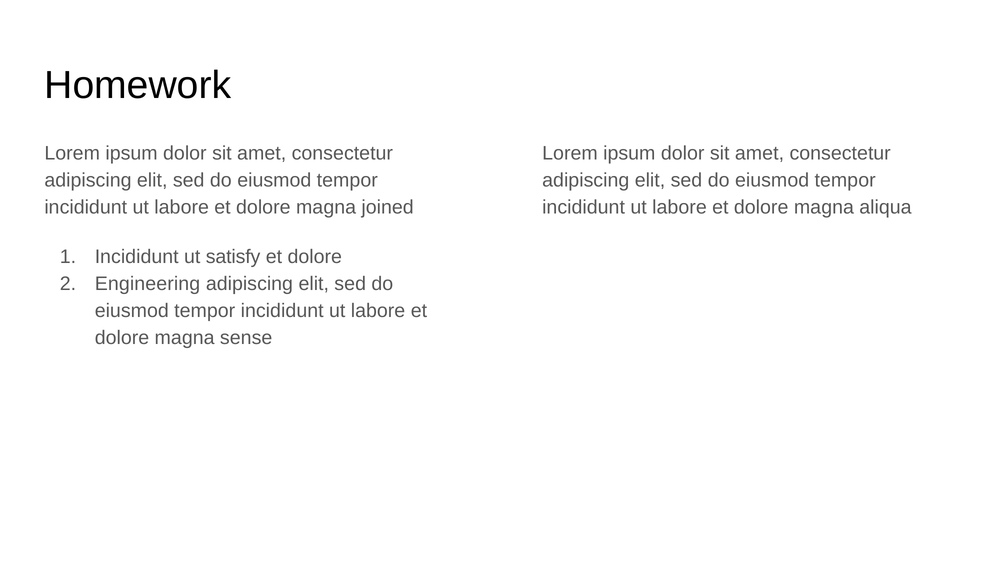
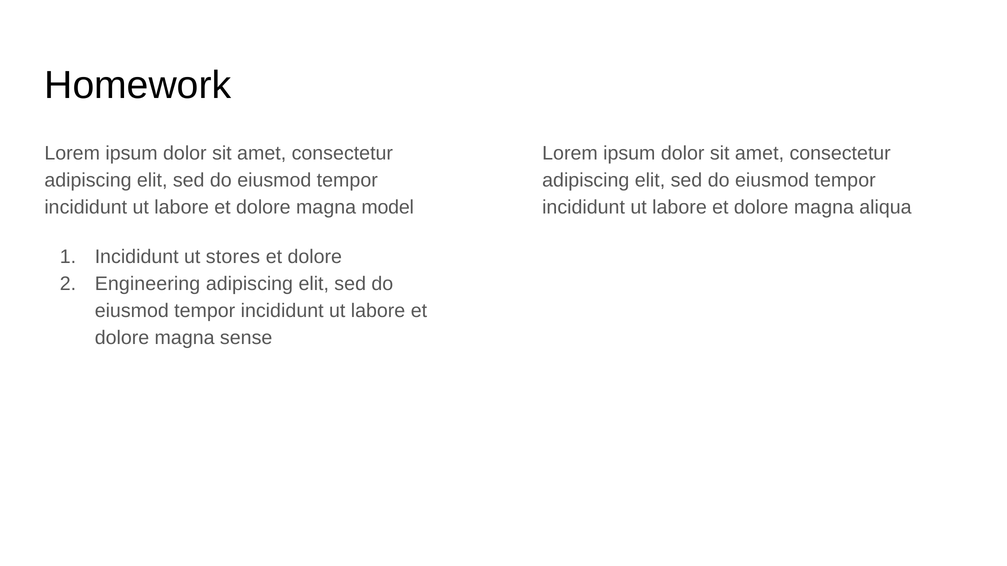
joined: joined -> model (388, 208)
satisfy: satisfy -> stores (233, 257)
